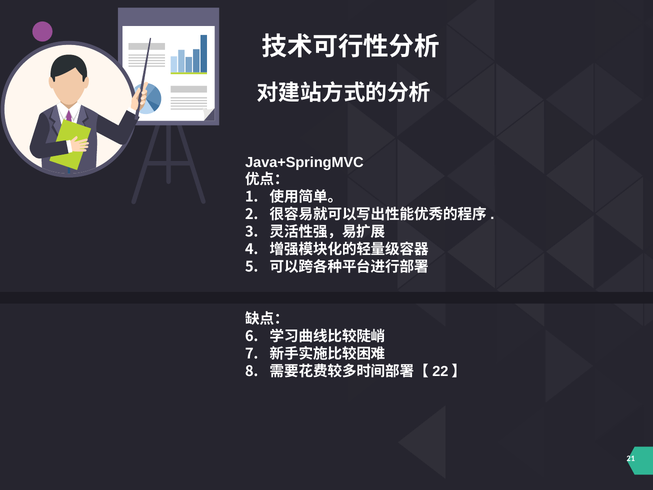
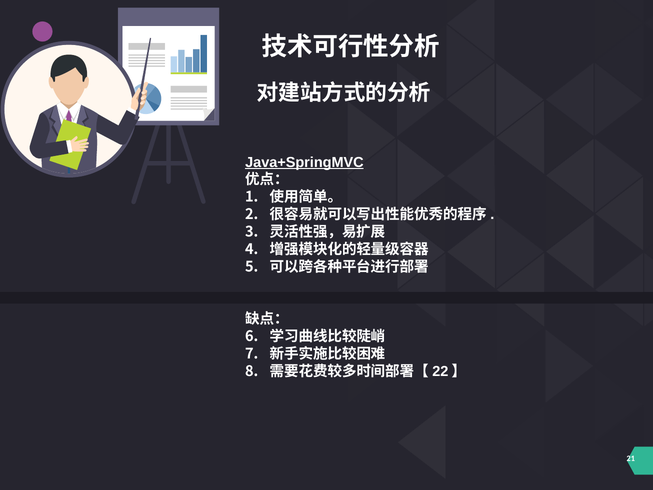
Java+SpringMVC underline: none -> present (304, 162)
